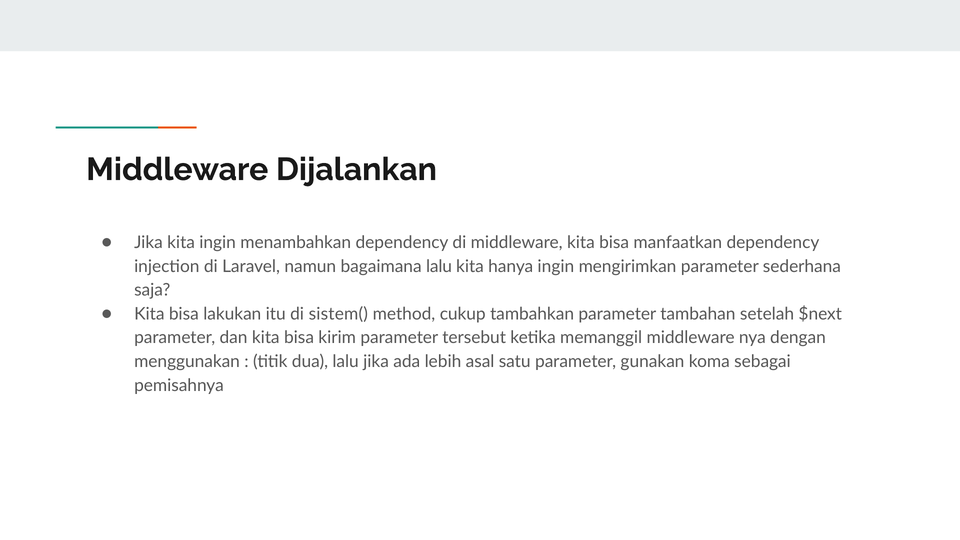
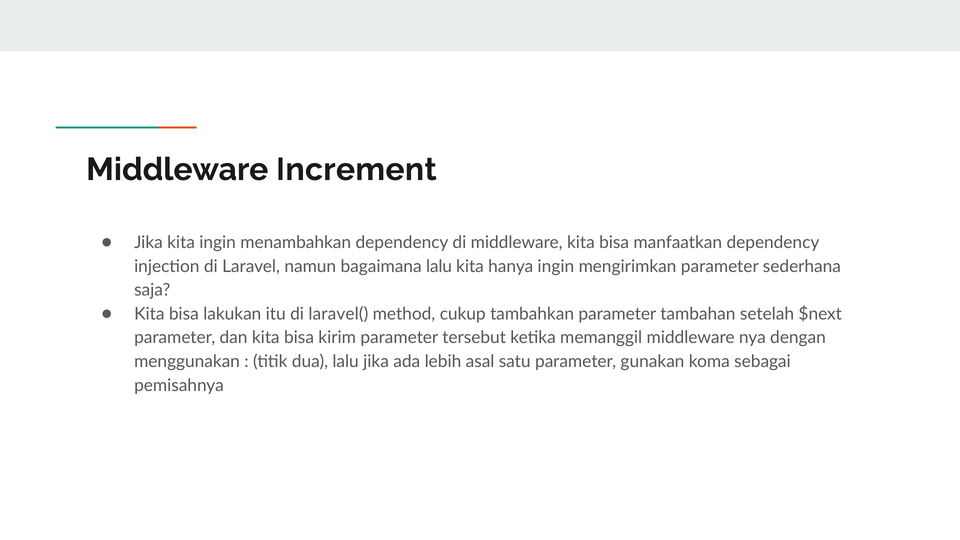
Dijalankan: Dijalankan -> Increment (356, 169)
sistem(: sistem( -> laravel( (338, 314)
